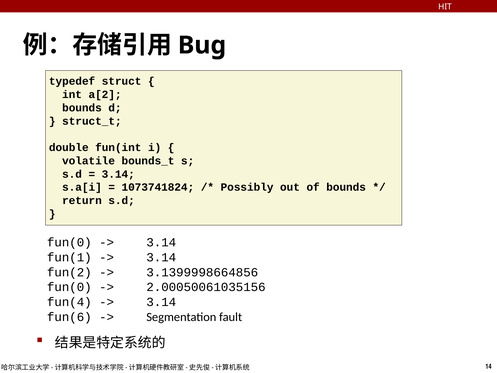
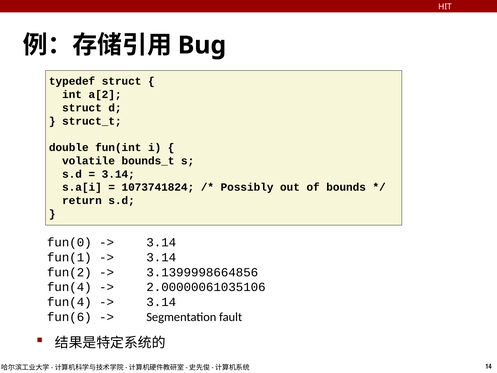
bounds: bounds -> struct (82, 108)
fun(0: fun(0 -> fun(4 (69, 287)
2.00050061035156: 2.00050061035156 -> 2.00000061035106 (206, 287)
